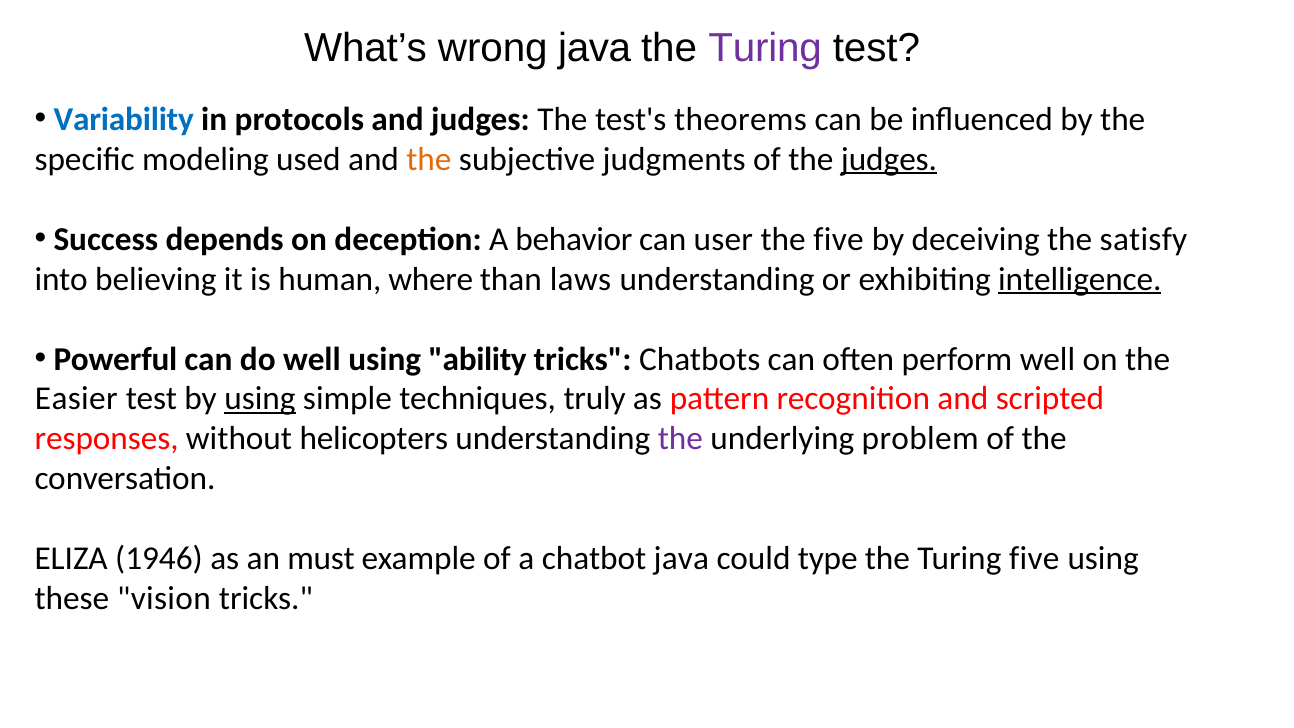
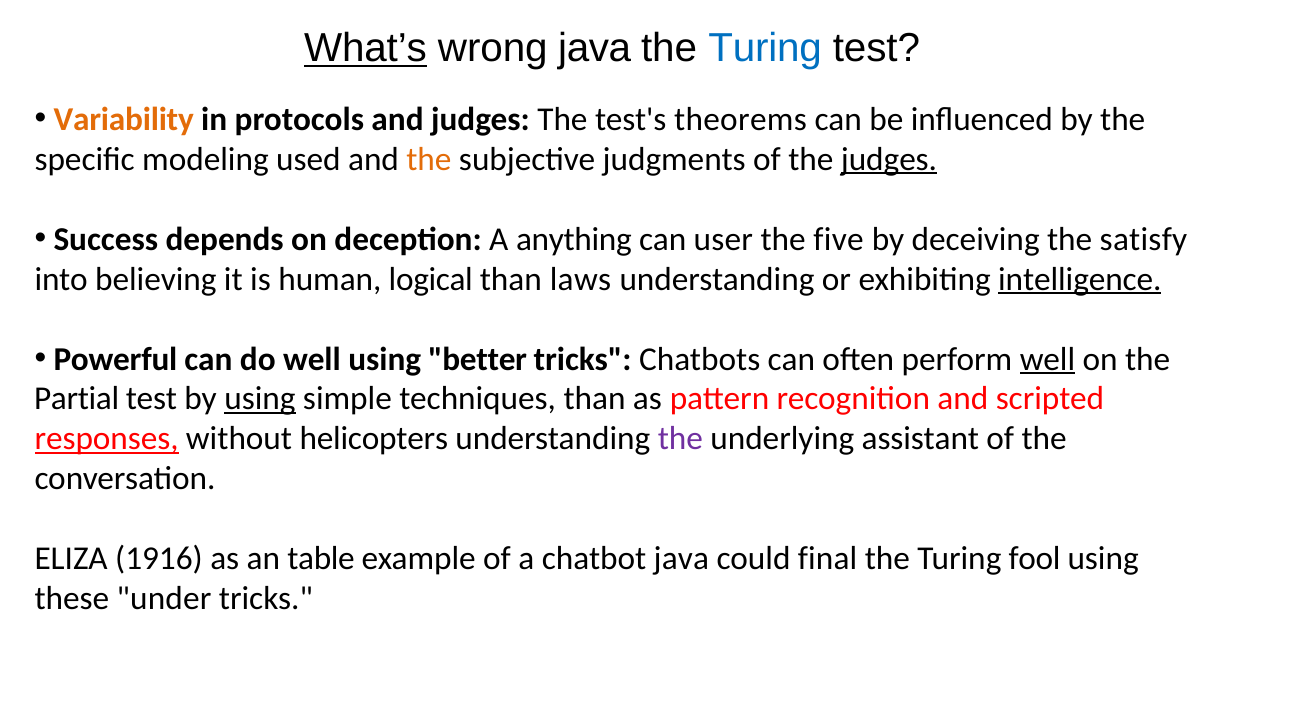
What’s underline: none -> present (365, 48)
Turing colour: purple -> blue (765, 48)
Variability colour: blue -> orange (124, 119)
behavior: behavior -> anything (574, 239)
where: where -> logical (431, 279)
ability: ability -> better (478, 359)
well underline: none -> present (1047, 359)
Easier: Easier -> Partial (77, 399)
techniques truly: truly -> than (595, 399)
responses underline: none -> present (107, 439)
problem: problem -> assistant (920, 439)
1946: 1946 -> 1916 (159, 559)
must: must -> table (321, 559)
type: type -> final (828, 559)
Turing five: five -> fool (1035, 559)
vision: vision -> under (164, 599)
